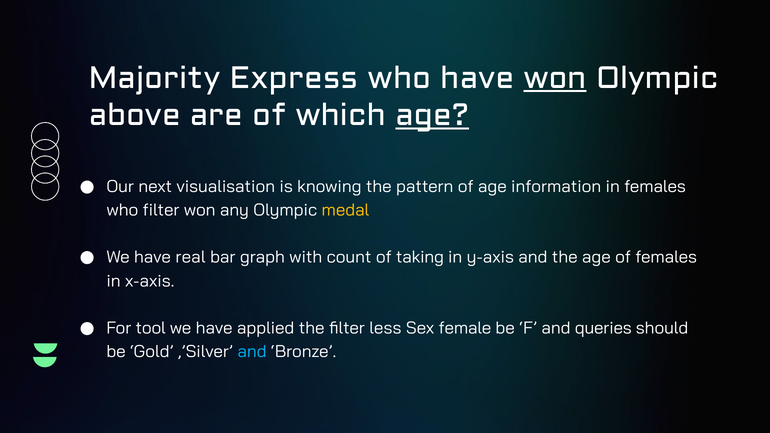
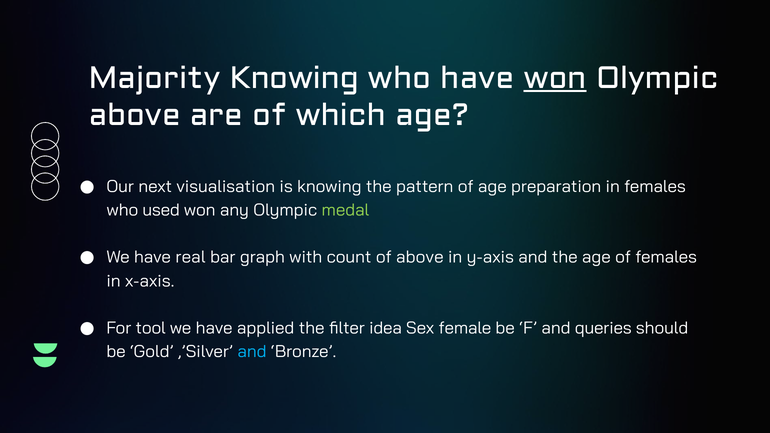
Majority Express: Express -> Knowing (294, 78)
age underline: present -> none (432, 115)
information: information -> preparation (556, 187)
who filter: filter -> used (161, 210)
medal colour: yellow -> light green (345, 210)
of taking: taking -> above (420, 257)
less: less -> idea (386, 328)
